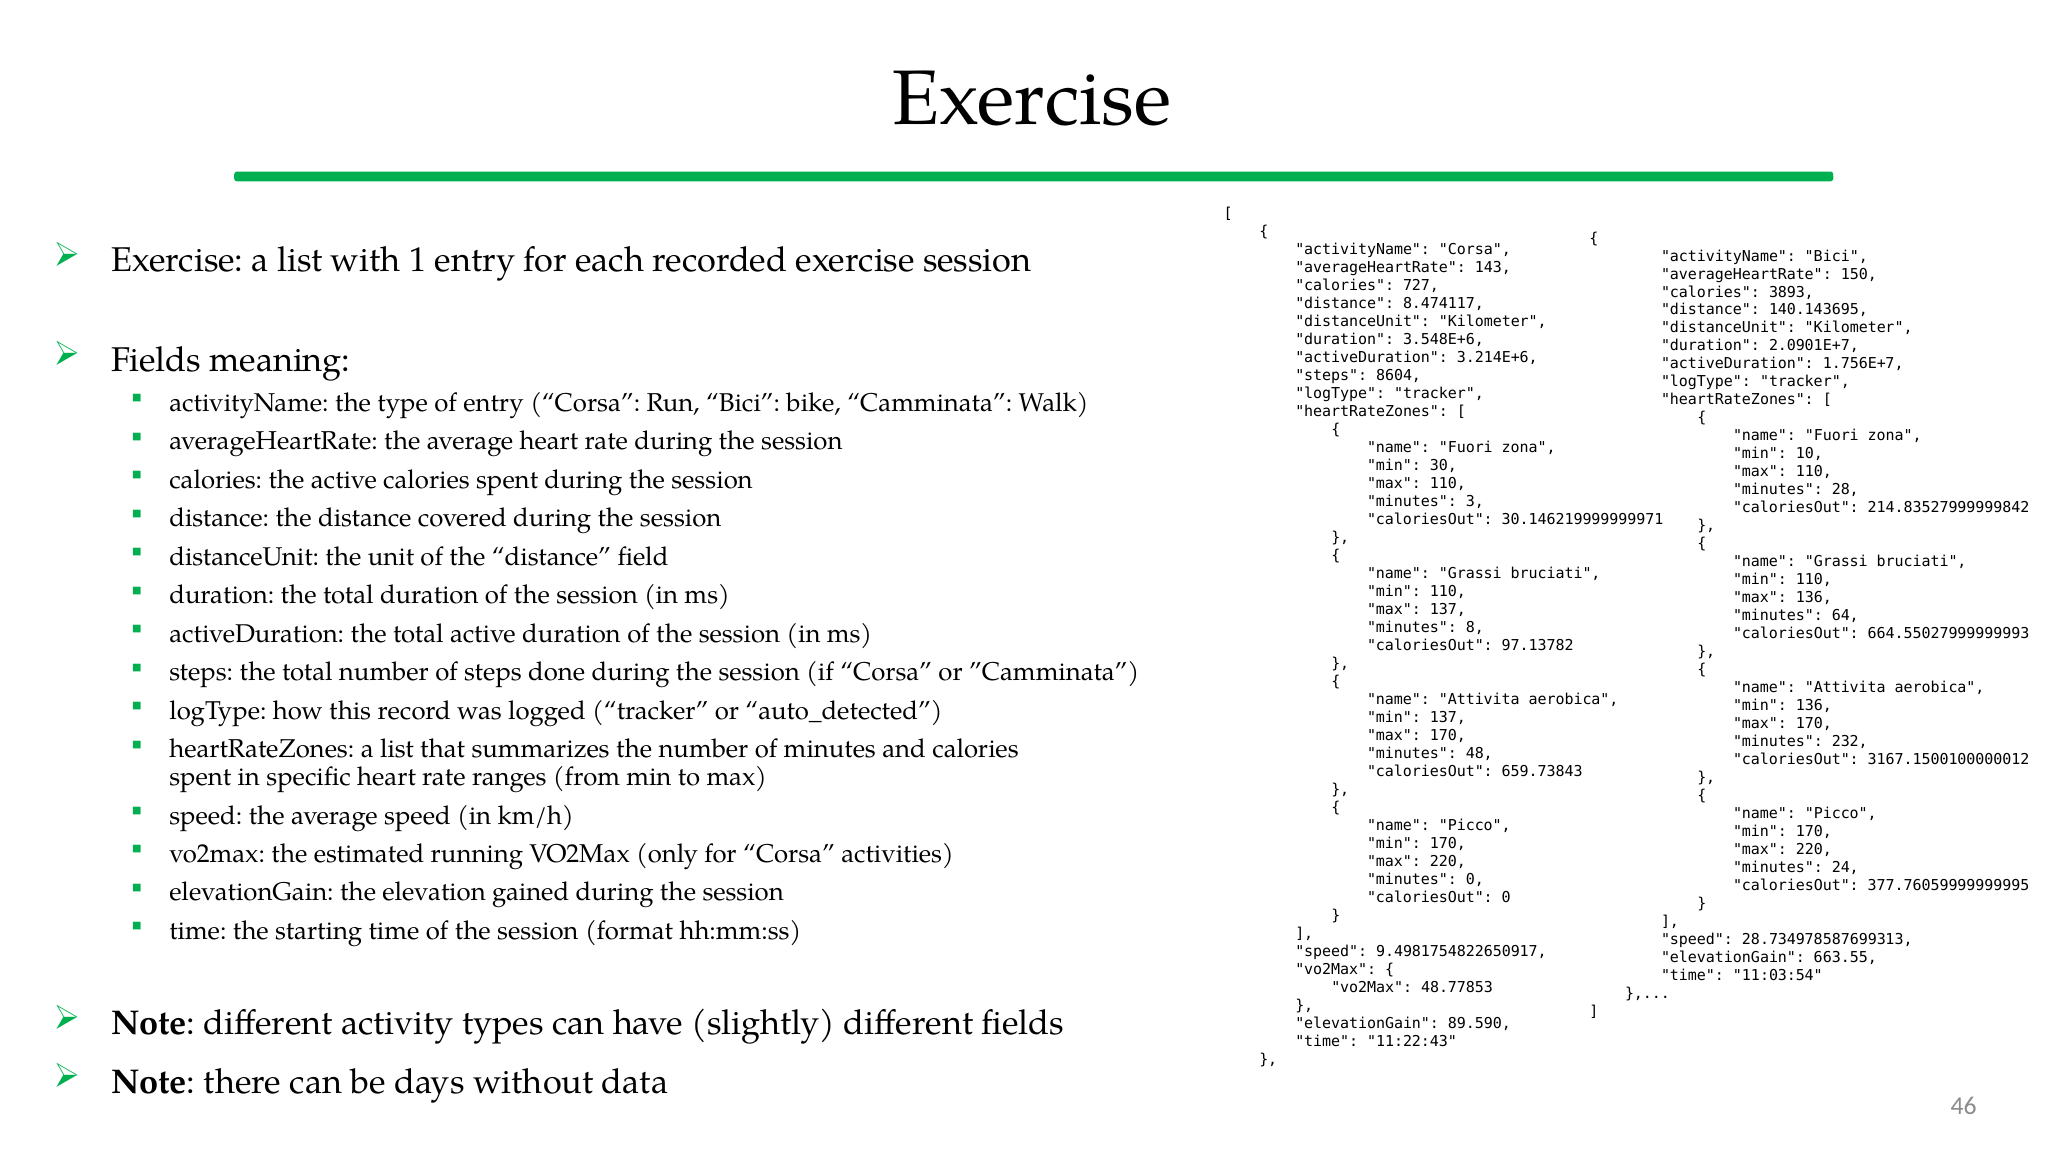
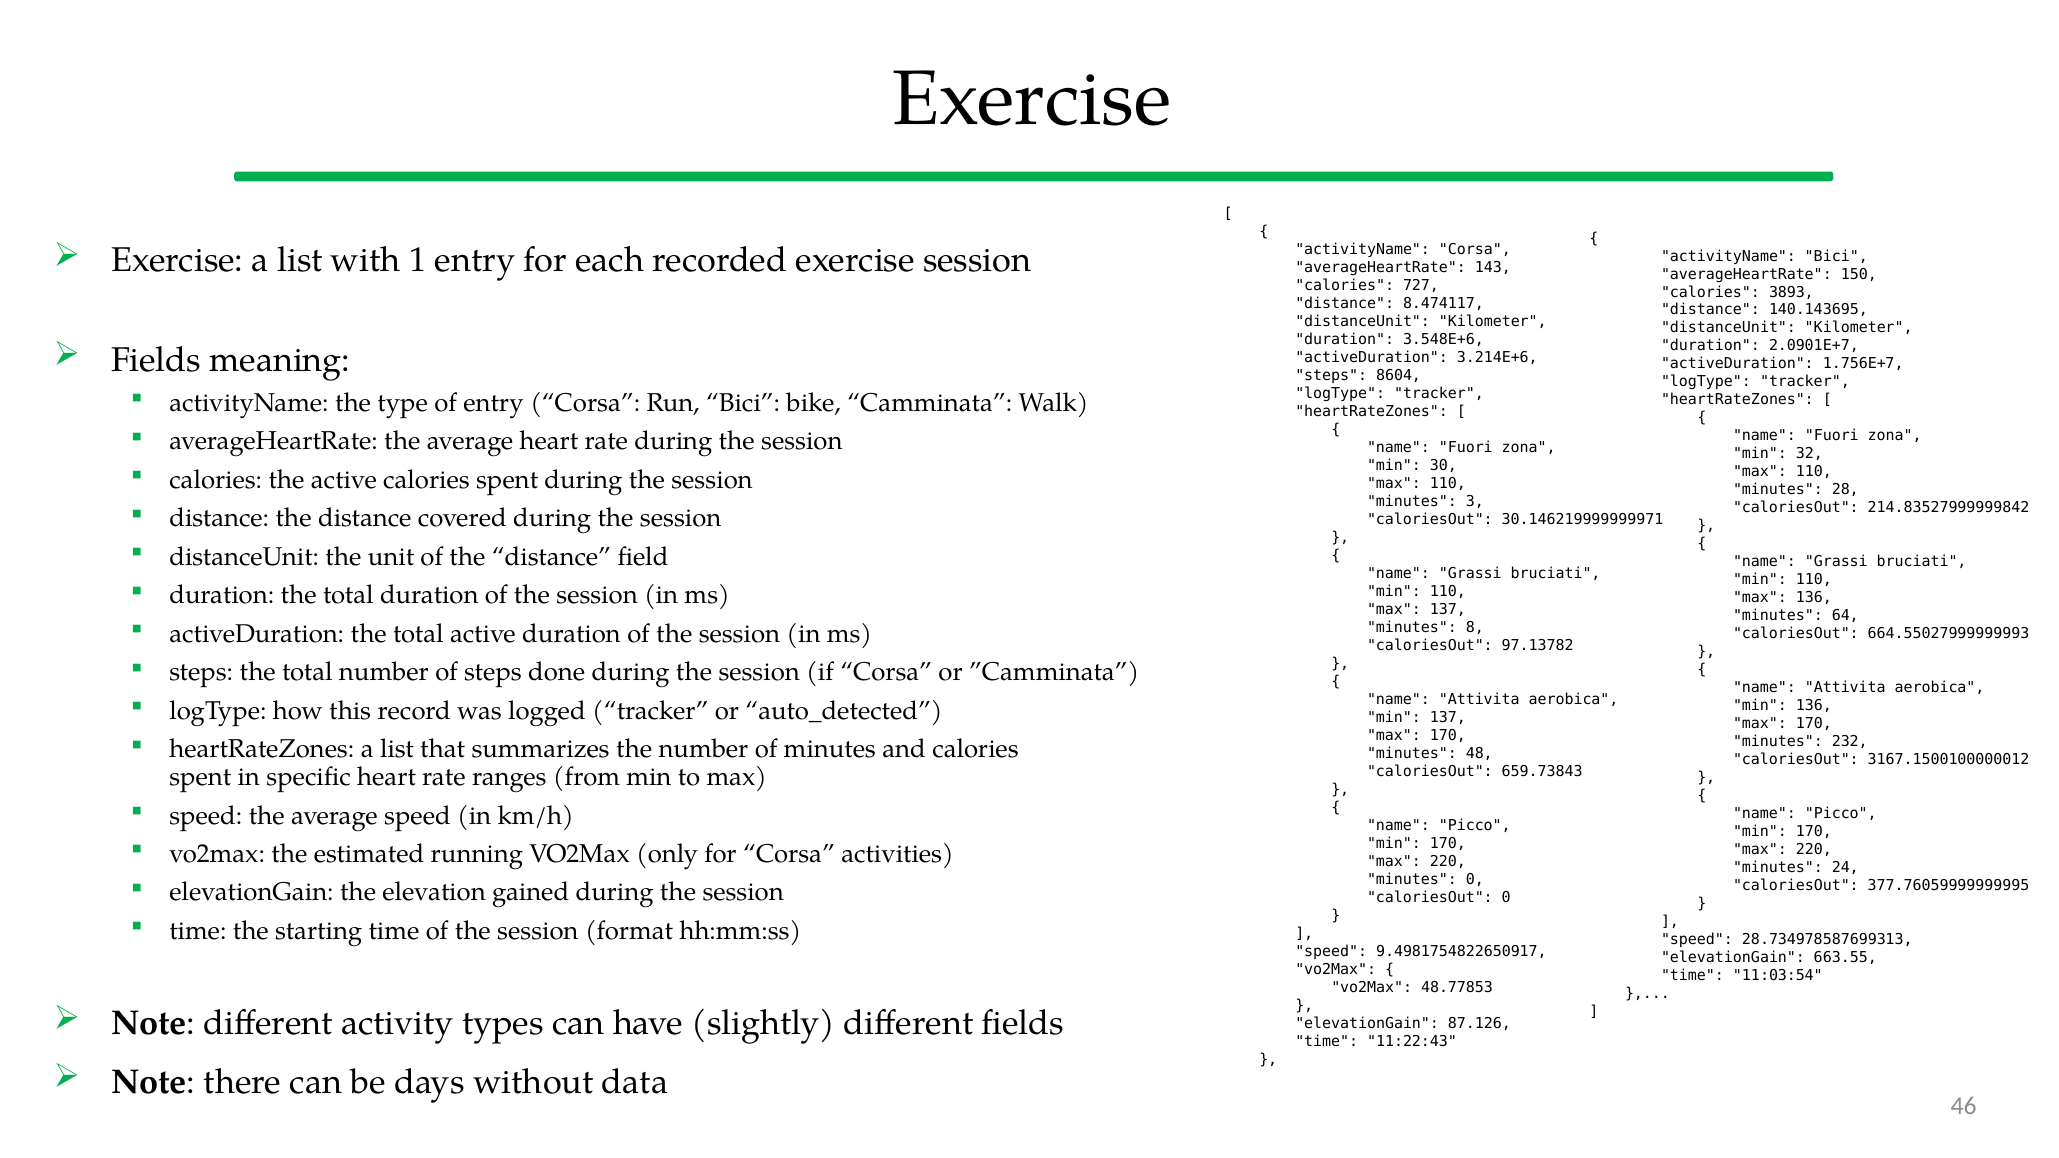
10: 10 -> 32 (1809, 454)
89.590: 89.590 -> 87.126 (1479, 1023)
